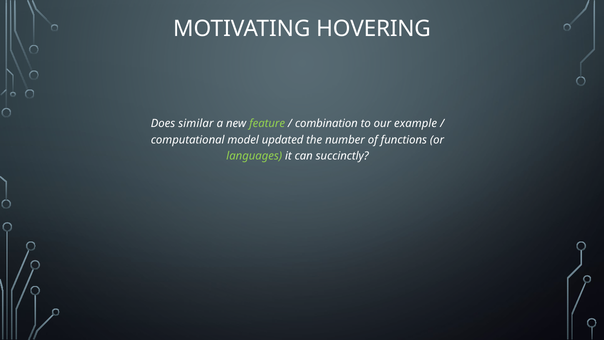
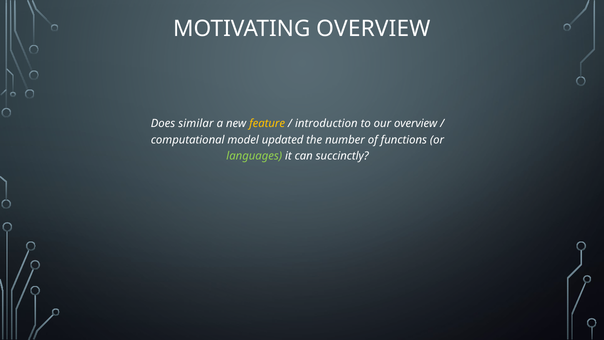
MOTIVATING HOVERING: HOVERING -> OVERVIEW (373, 29)
feature colour: light green -> yellow (267, 124)
combination: combination -> introduction (326, 124)
our example: example -> overview (416, 124)
